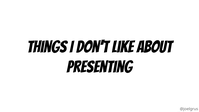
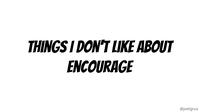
presenting: presenting -> encourage (99, 67)
